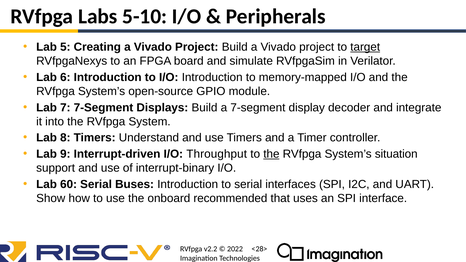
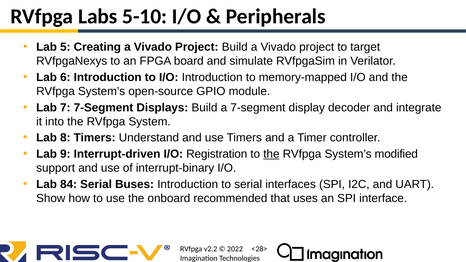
target underline: present -> none (365, 47)
Throughput: Throughput -> Registration (217, 154)
situation: situation -> modified (396, 154)
60: 60 -> 84 (69, 184)
